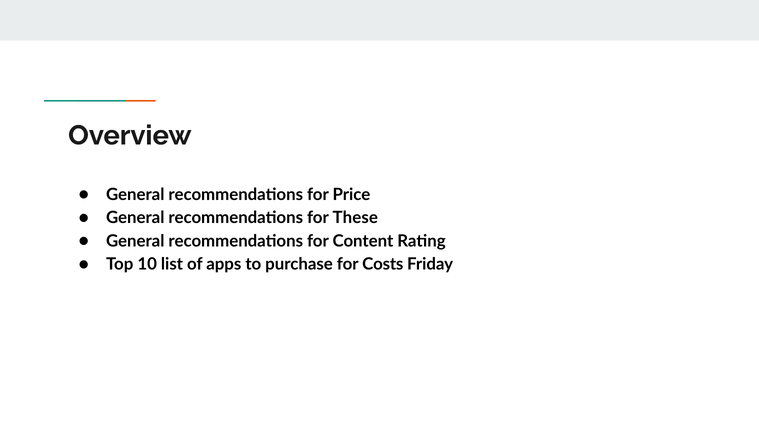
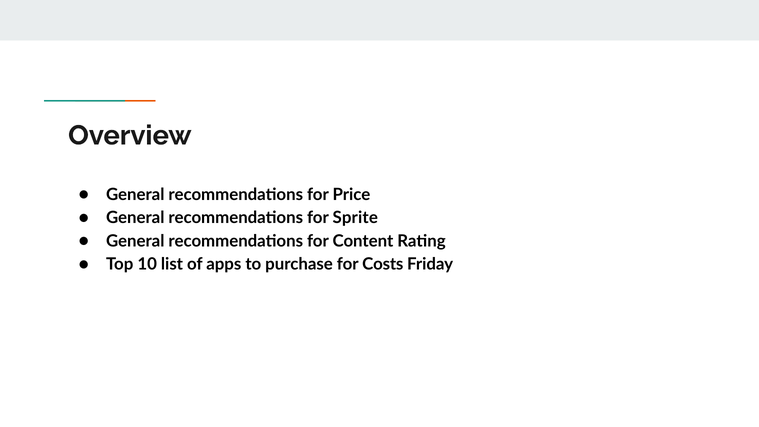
These: These -> Sprite (355, 218)
